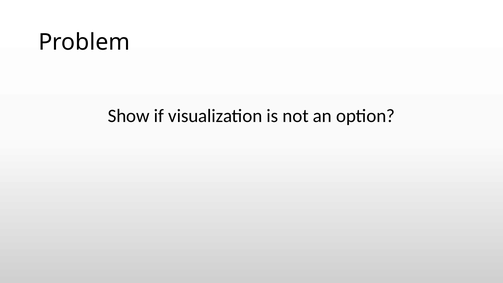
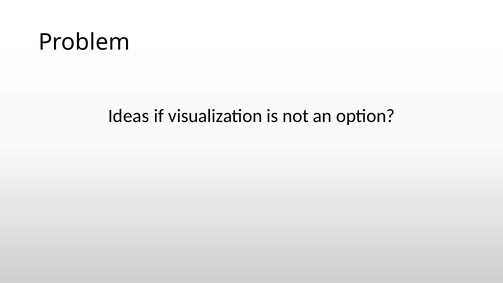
Show: Show -> Ideas (129, 116)
